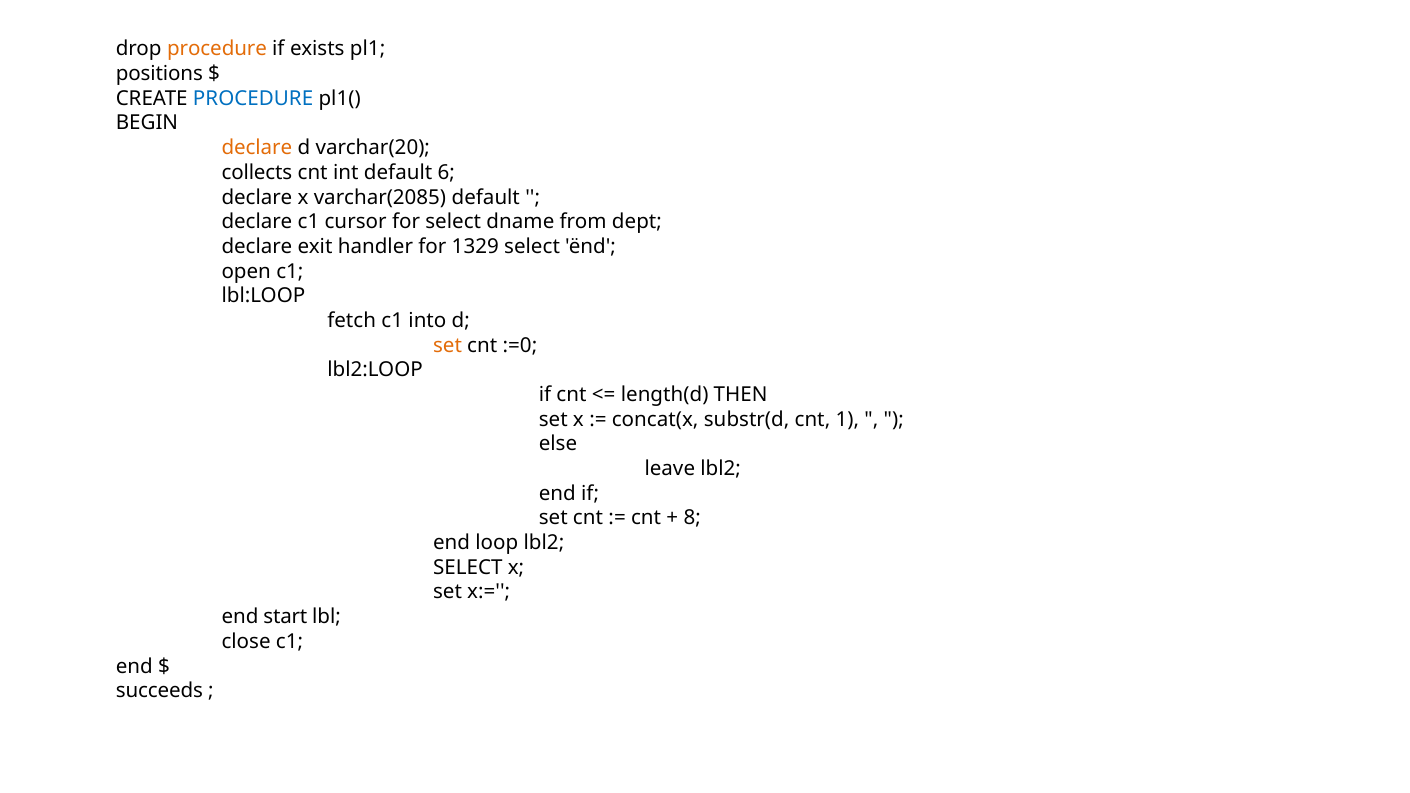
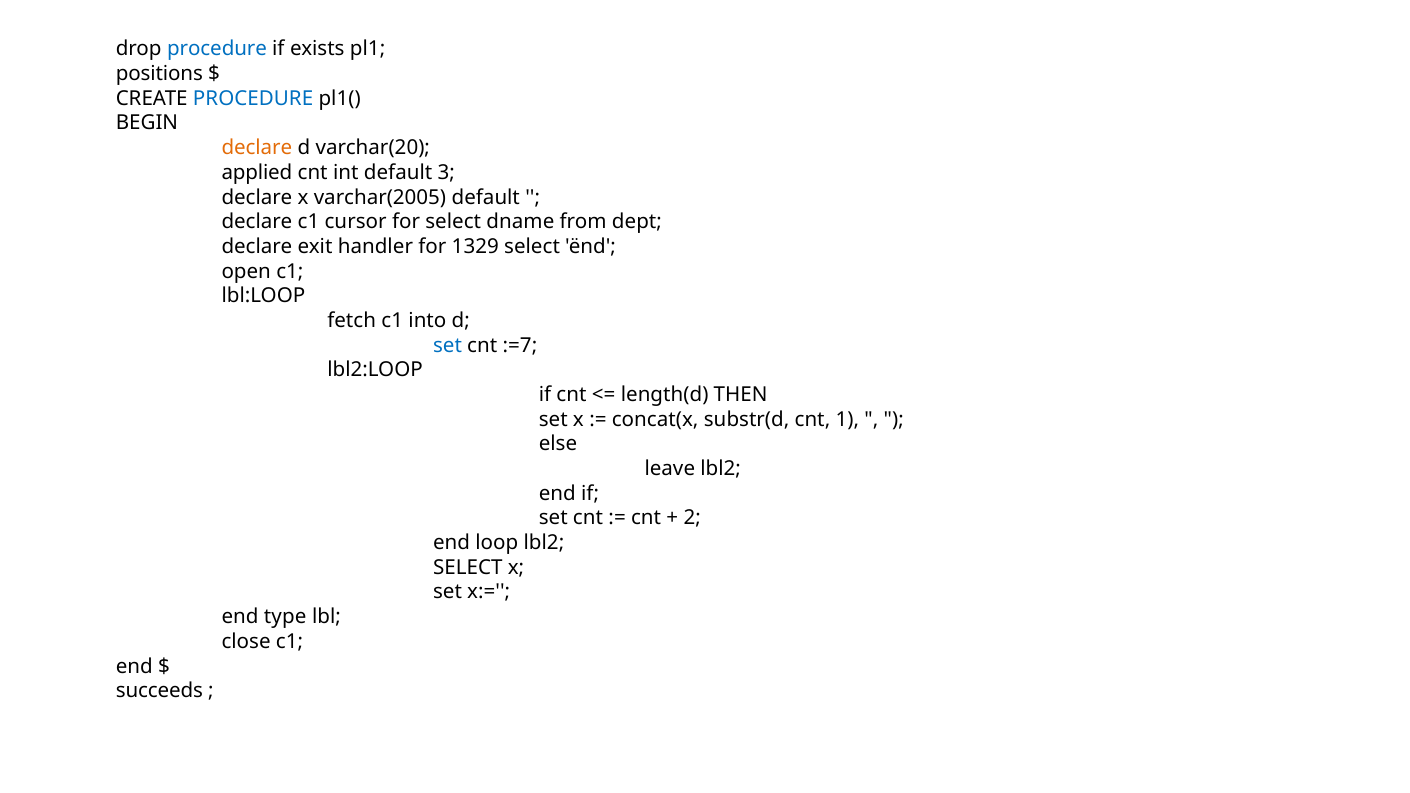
procedure colour: orange -> blue (217, 49)
collects: collects -> applied (257, 173)
6: 6 -> 3 (446, 173)
varchar(2085: varchar(2085 -> varchar(2005 (380, 197)
set colour: orange -> blue (448, 345)
:=0: :=0 -> :=7 (520, 345)
8: 8 -> 2 (692, 518)
start: start -> type (285, 617)
